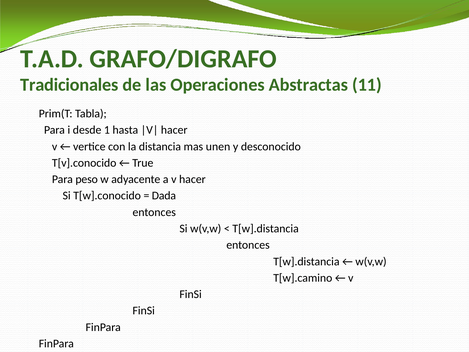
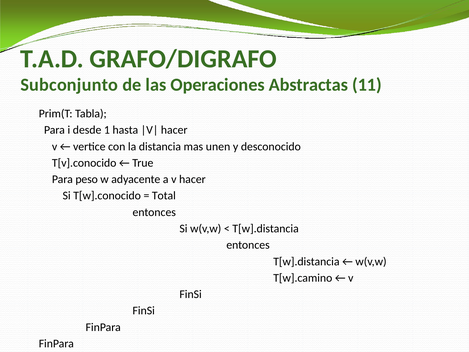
Tradicionales: Tradicionales -> Subconjunto (69, 85)
Dada: Dada -> Total (164, 196)
